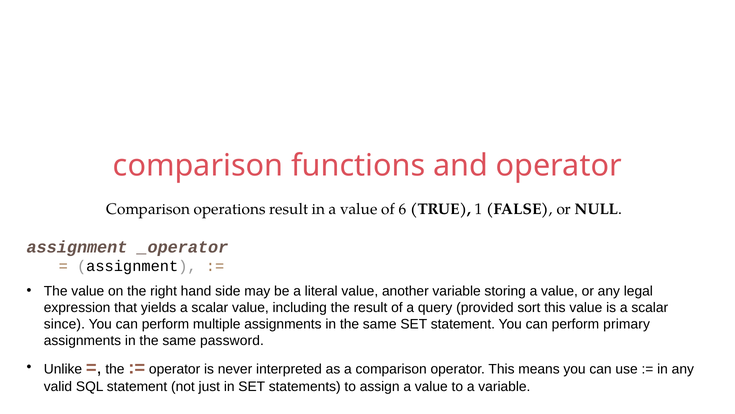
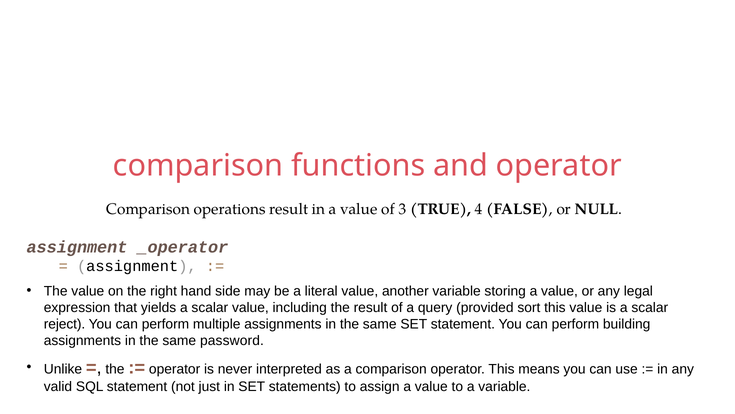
6: 6 -> 3 (402, 209)
1: 1 -> 4 (479, 209)
since: since -> reject (65, 324)
primary: primary -> building (627, 324)
